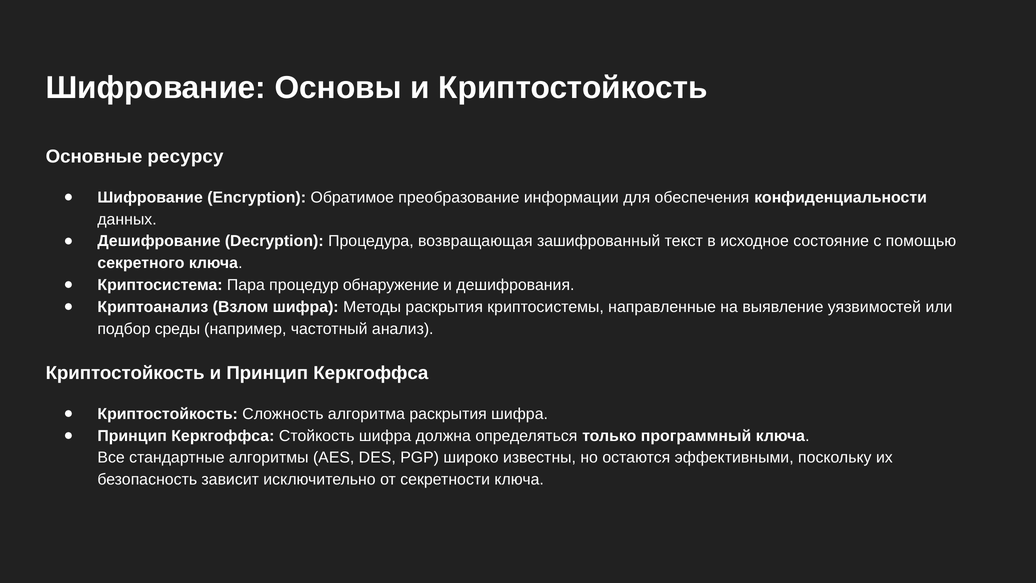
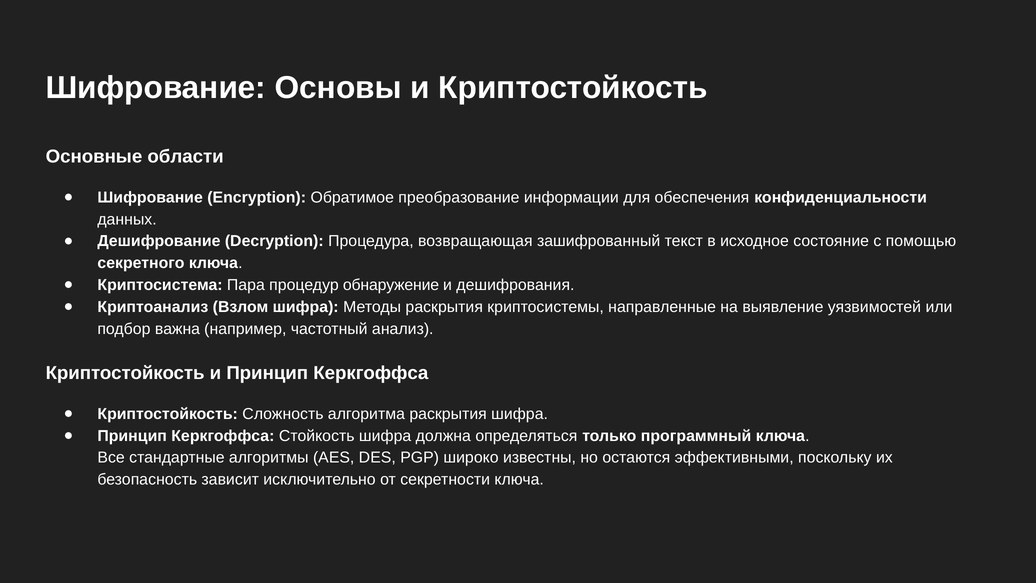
ресурсу: ресурсу -> области (186, 157)
среды: среды -> важна (177, 329)
